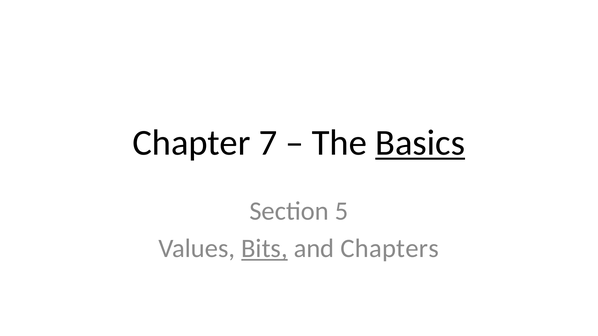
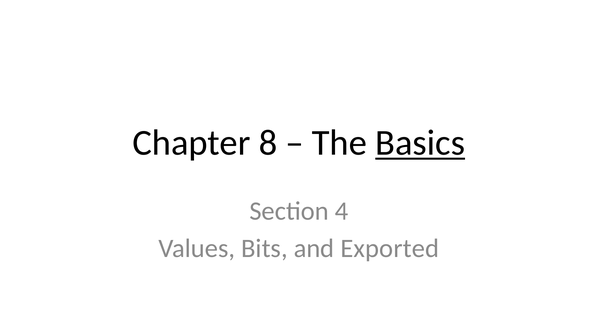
7: 7 -> 8 (268, 143)
5: 5 -> 4 (342, 211)
Bits underline: present -> none (264, 249)
Chapters: Chapters -> Exported (390, 249)
